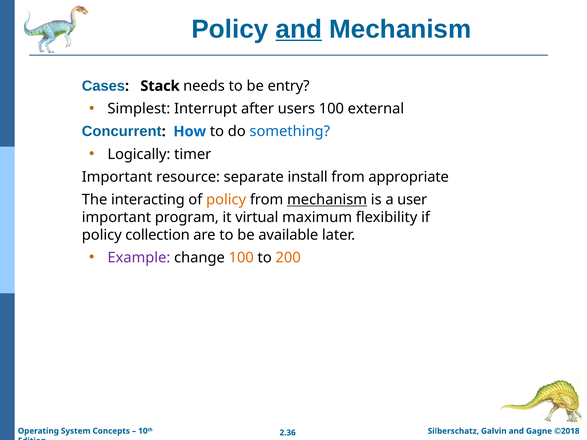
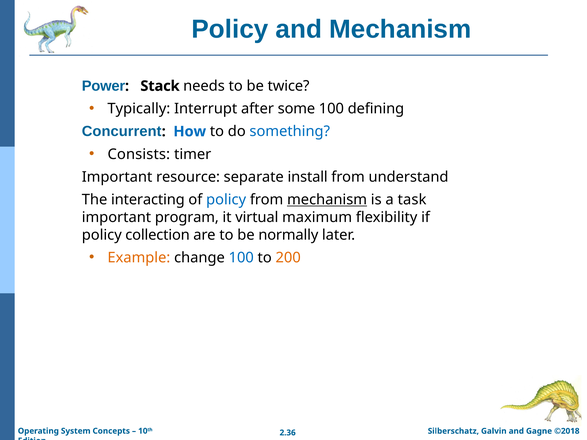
and underline: present -> none (299, 29)
Cases: Cases -> Power (103, 86)
entry: entry -> twice (289, 86)
Simplest: Simplest -> Typically (139, 109)
users: users -> some (296, 109)
external: external -> defining (376, 109)
Logically: Logically -> Consists (139, 154)
appropriate: appropriate -> understand (409, 177)
policy colour: orange -> blue (226, 200)
user: user -> task (412, 200)
available: available -> normally (288, 235)
Example colour: purple -> orange (139, 258)
100 colour: orange -> blue (241, 258)
